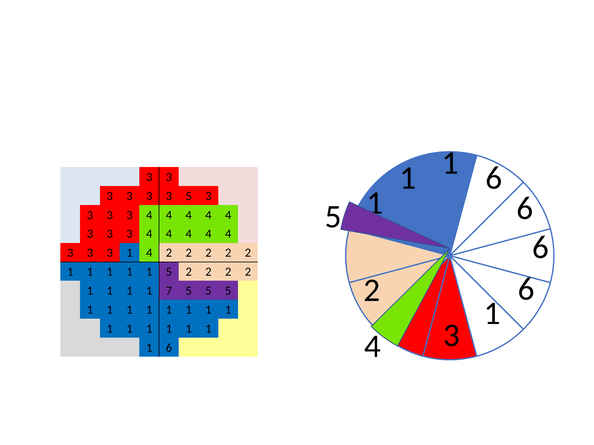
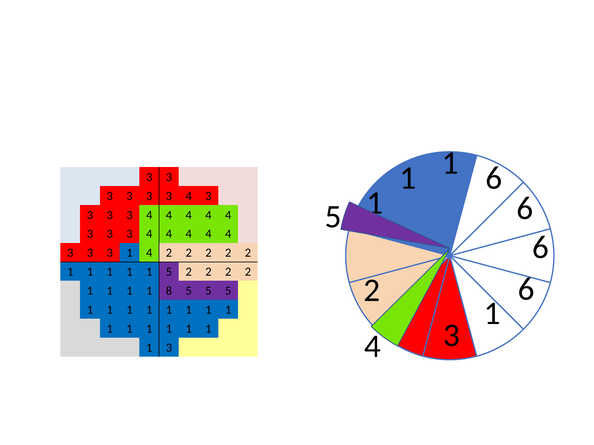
5: 5 -> 4 (189, 196)
7: 7 -> 8 (169, 291)
6: 6 -> 3 (169, 348)
